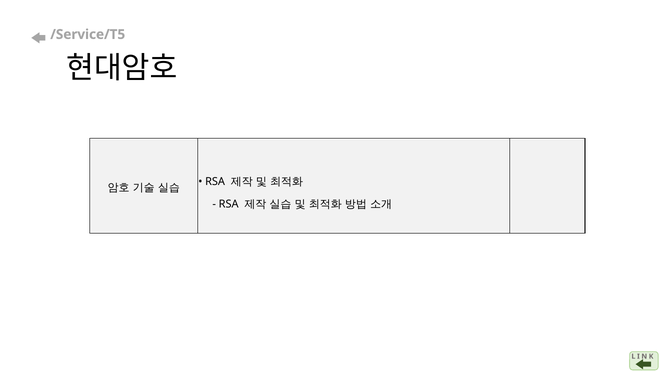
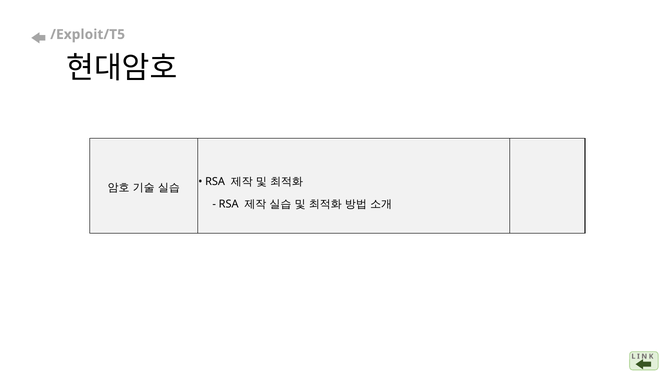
/Service/T5: /Service/T5 -> /Exploit/T5 (88, 34)
